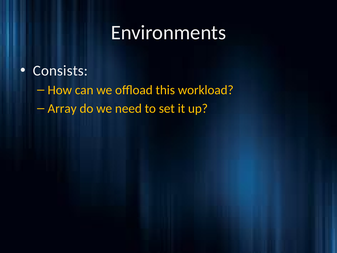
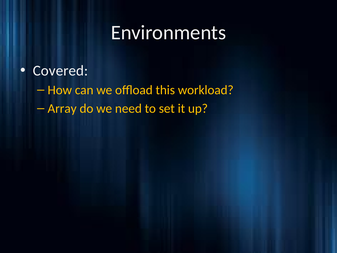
Consists: Consists -> Covered (60, 71)
